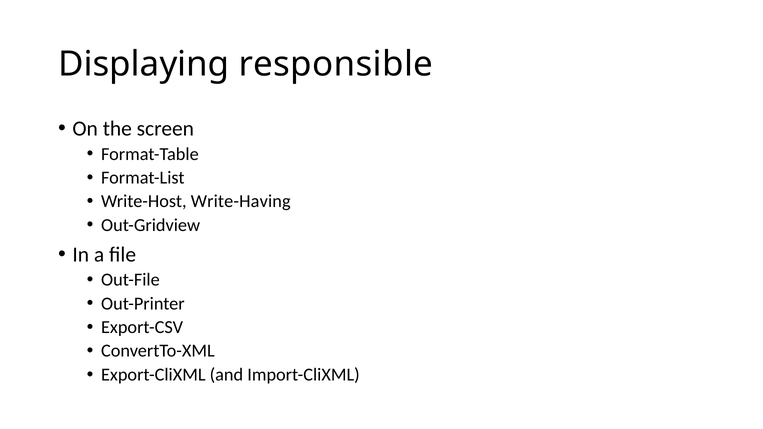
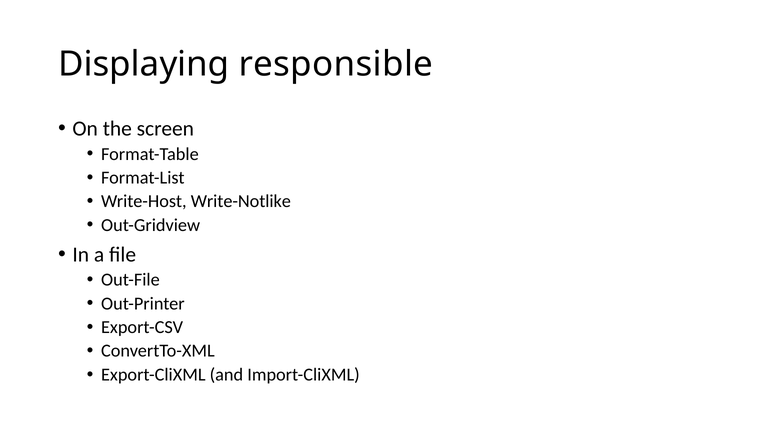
Write-Having: Write-Having -> Write-Notlike (241, 201)
